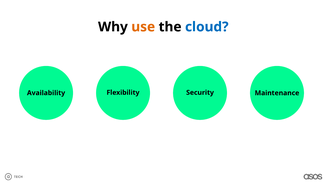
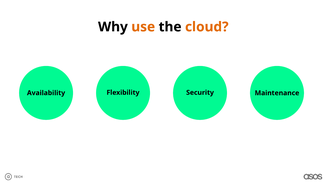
cloud colour: blue -> orange (207, 27)
